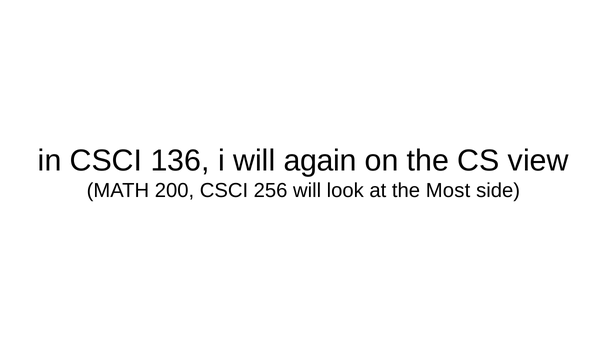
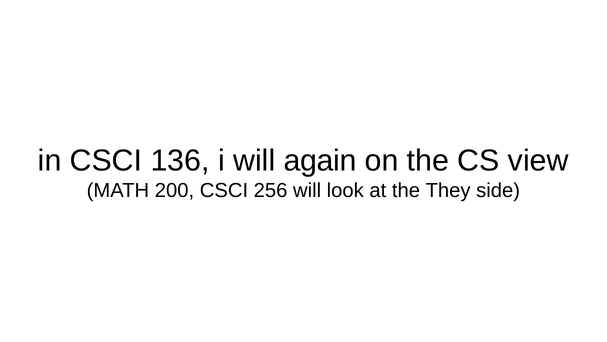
Most: Most -> They (448, 190)
